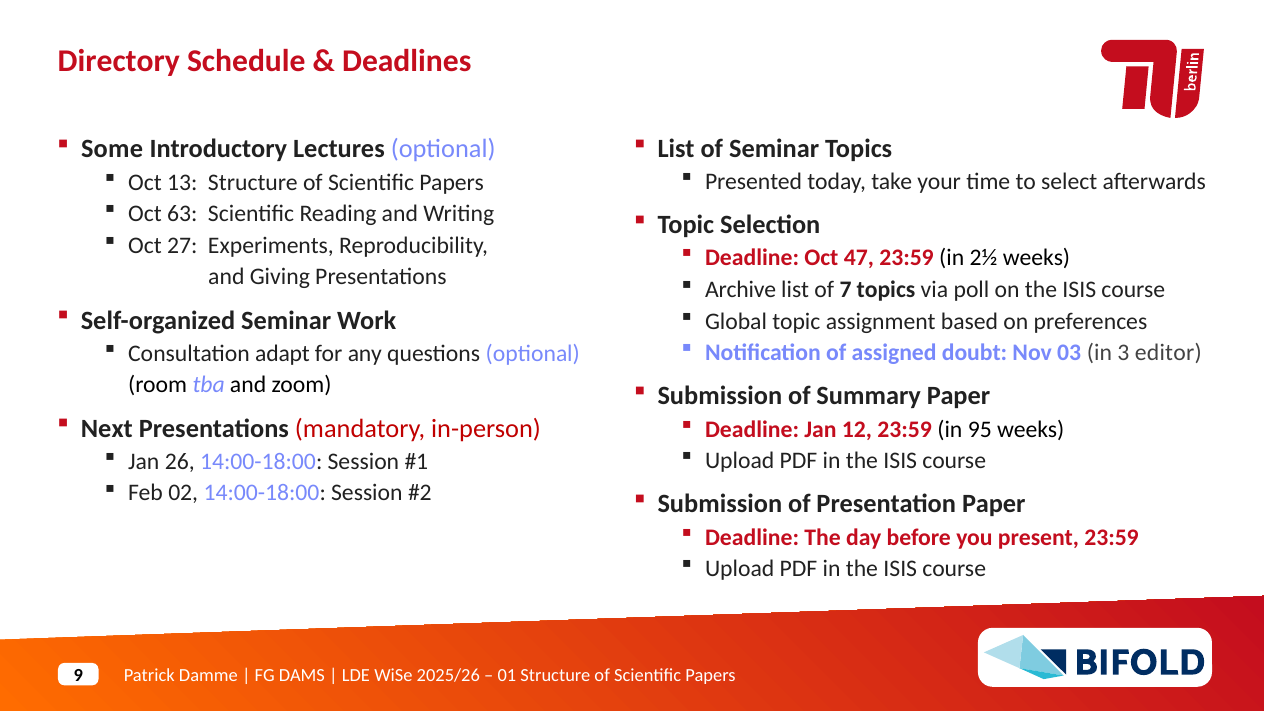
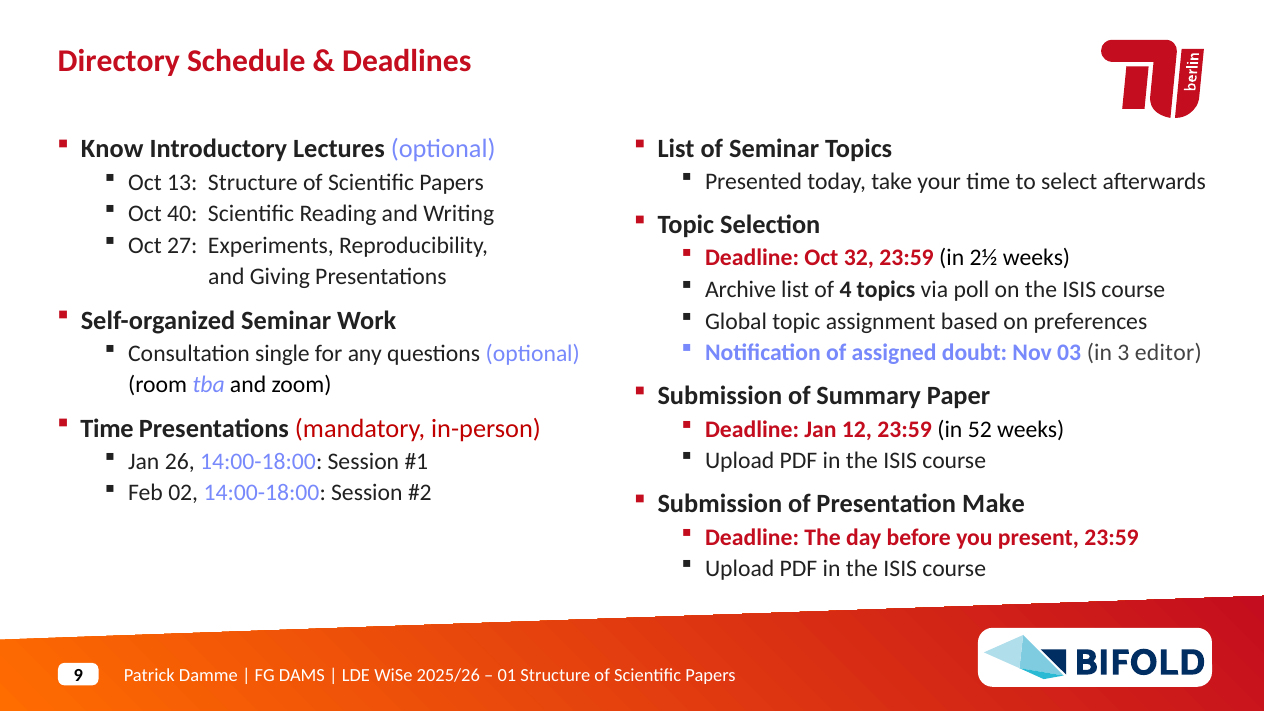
Some: Some -> Know (112, 149)
63: 63 -> 40 (182, 214)
47: 47 -> 32 (859, 258)
7: 7 -> 4 (846, 290)
adapt: adapt -> single (282, 353)
Next: Next -> Time (107, 428)
95: 95 -> 52 (980, 429)
Presentation Paper: Paper -> Make (994, 504)
